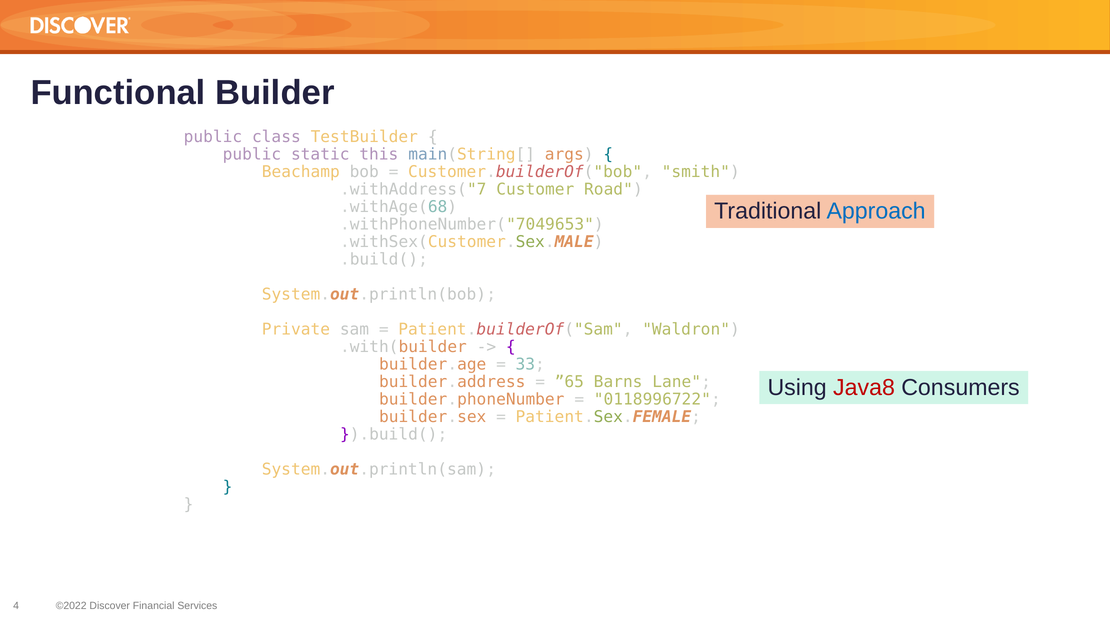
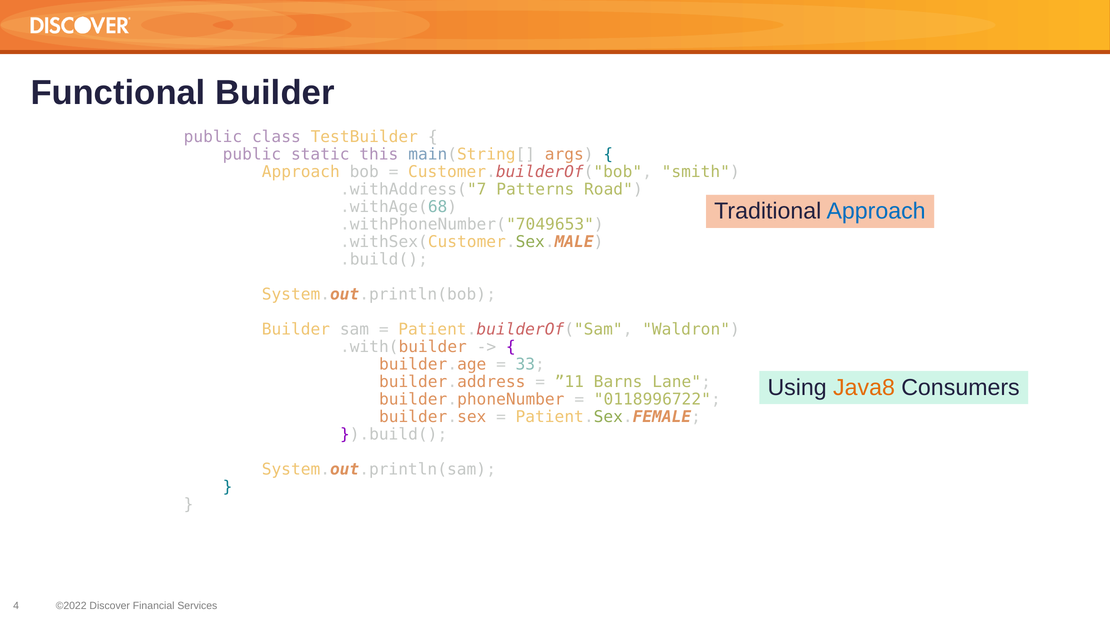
Beachamp: Beachamp -> Approach (301, 172)
Customer: Customer -> Patterns (535, 189)
Private: Private -> Builder (296, 329)
”65: ”65 -> ”11 (569, 382)
Java8 colour: red -> orange (864, 388)
